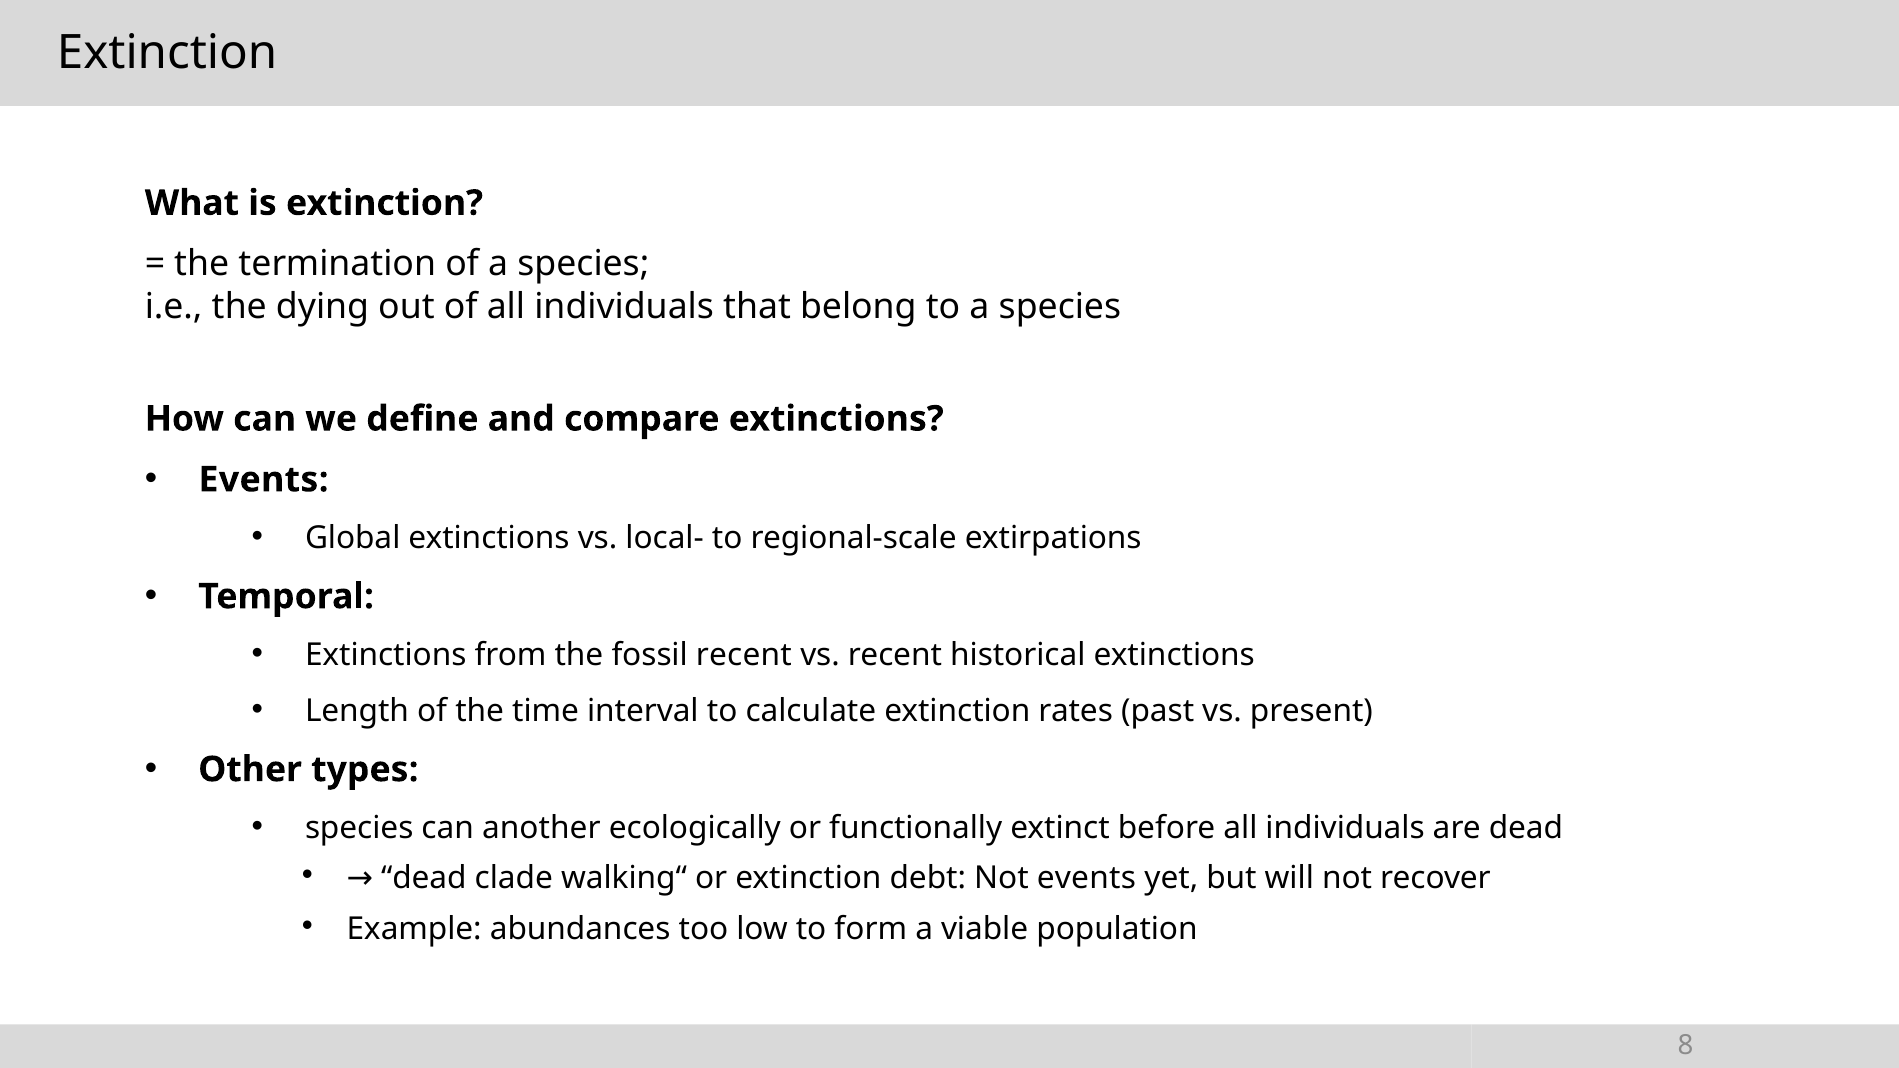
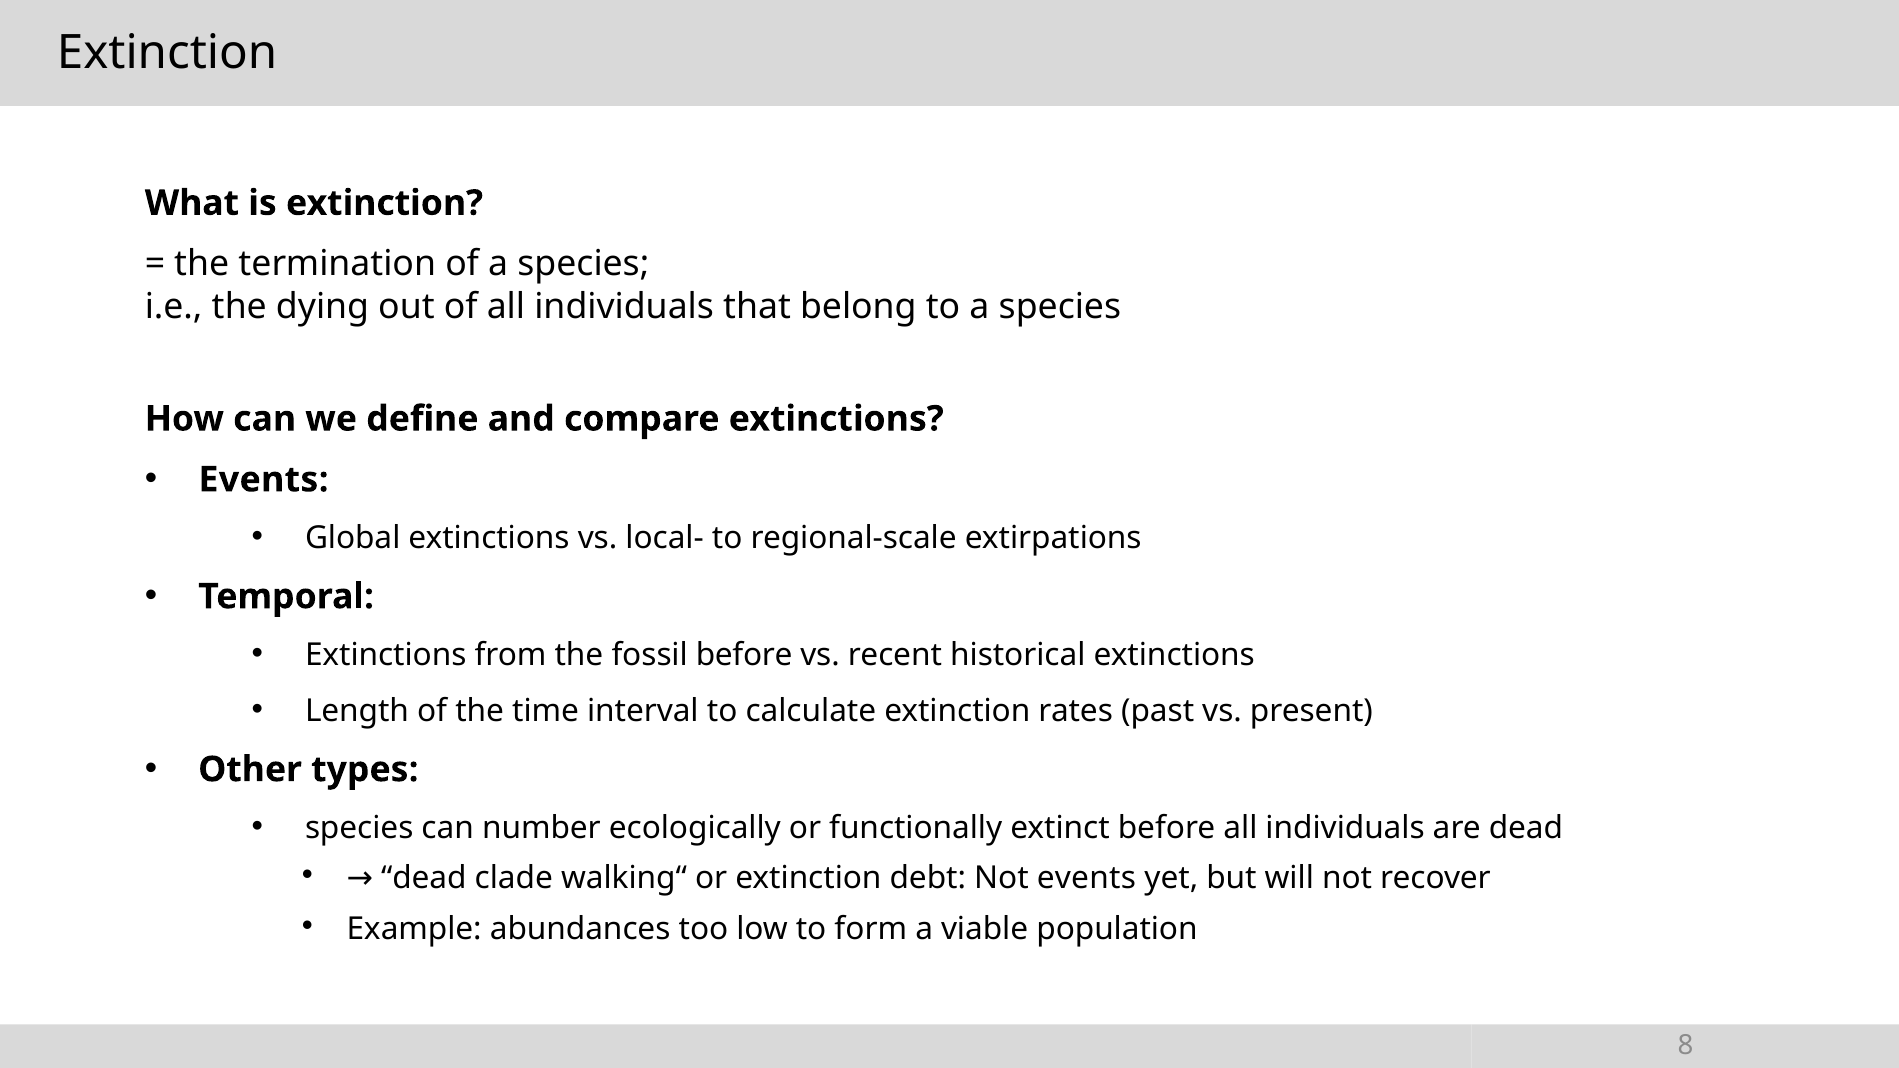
fossil recent: recent -> before (744, 655)
another: another -> number (541, 828)
